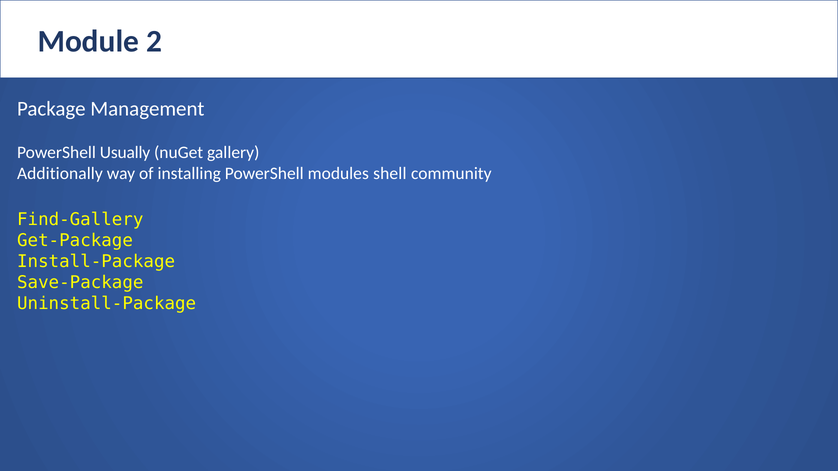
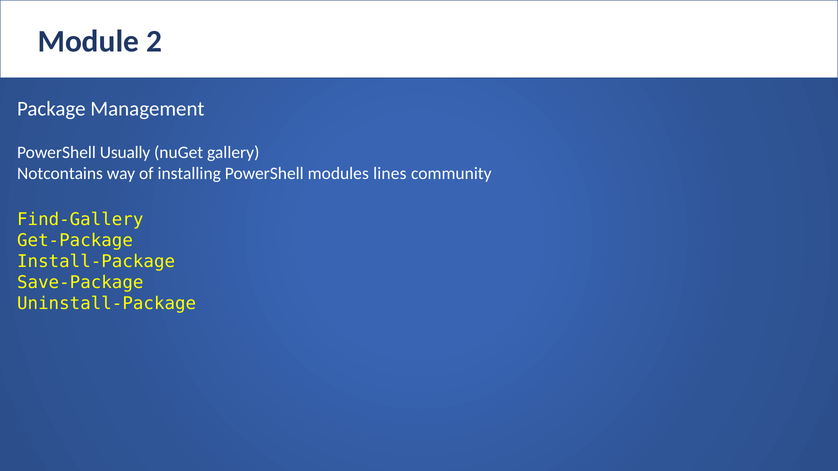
Additionally: Additionally -> Notcontains (60, 174)
shell: shell -> lines (390, 174)
